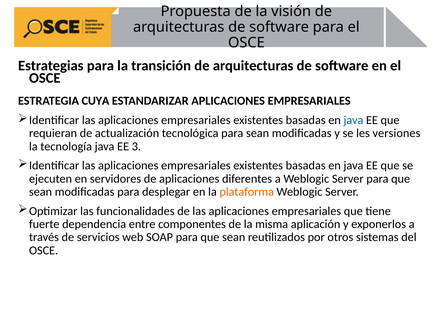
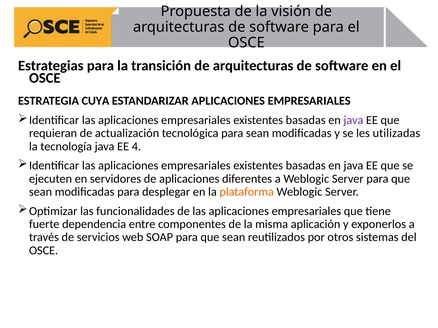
java colour: blue -> purple (353, 120)
versiones: versiones -> utilizadas (396, 133)
3: 3 -> 4 (136, 147)
